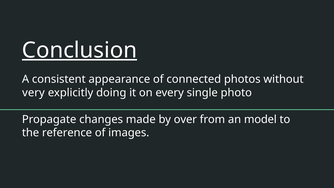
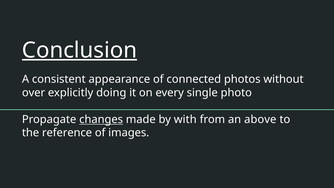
very: very -> over (34, 93)
changes underline: none -> present (101, 119)
over: over -> with (185, 119)
model: model -> above (260, 119)
